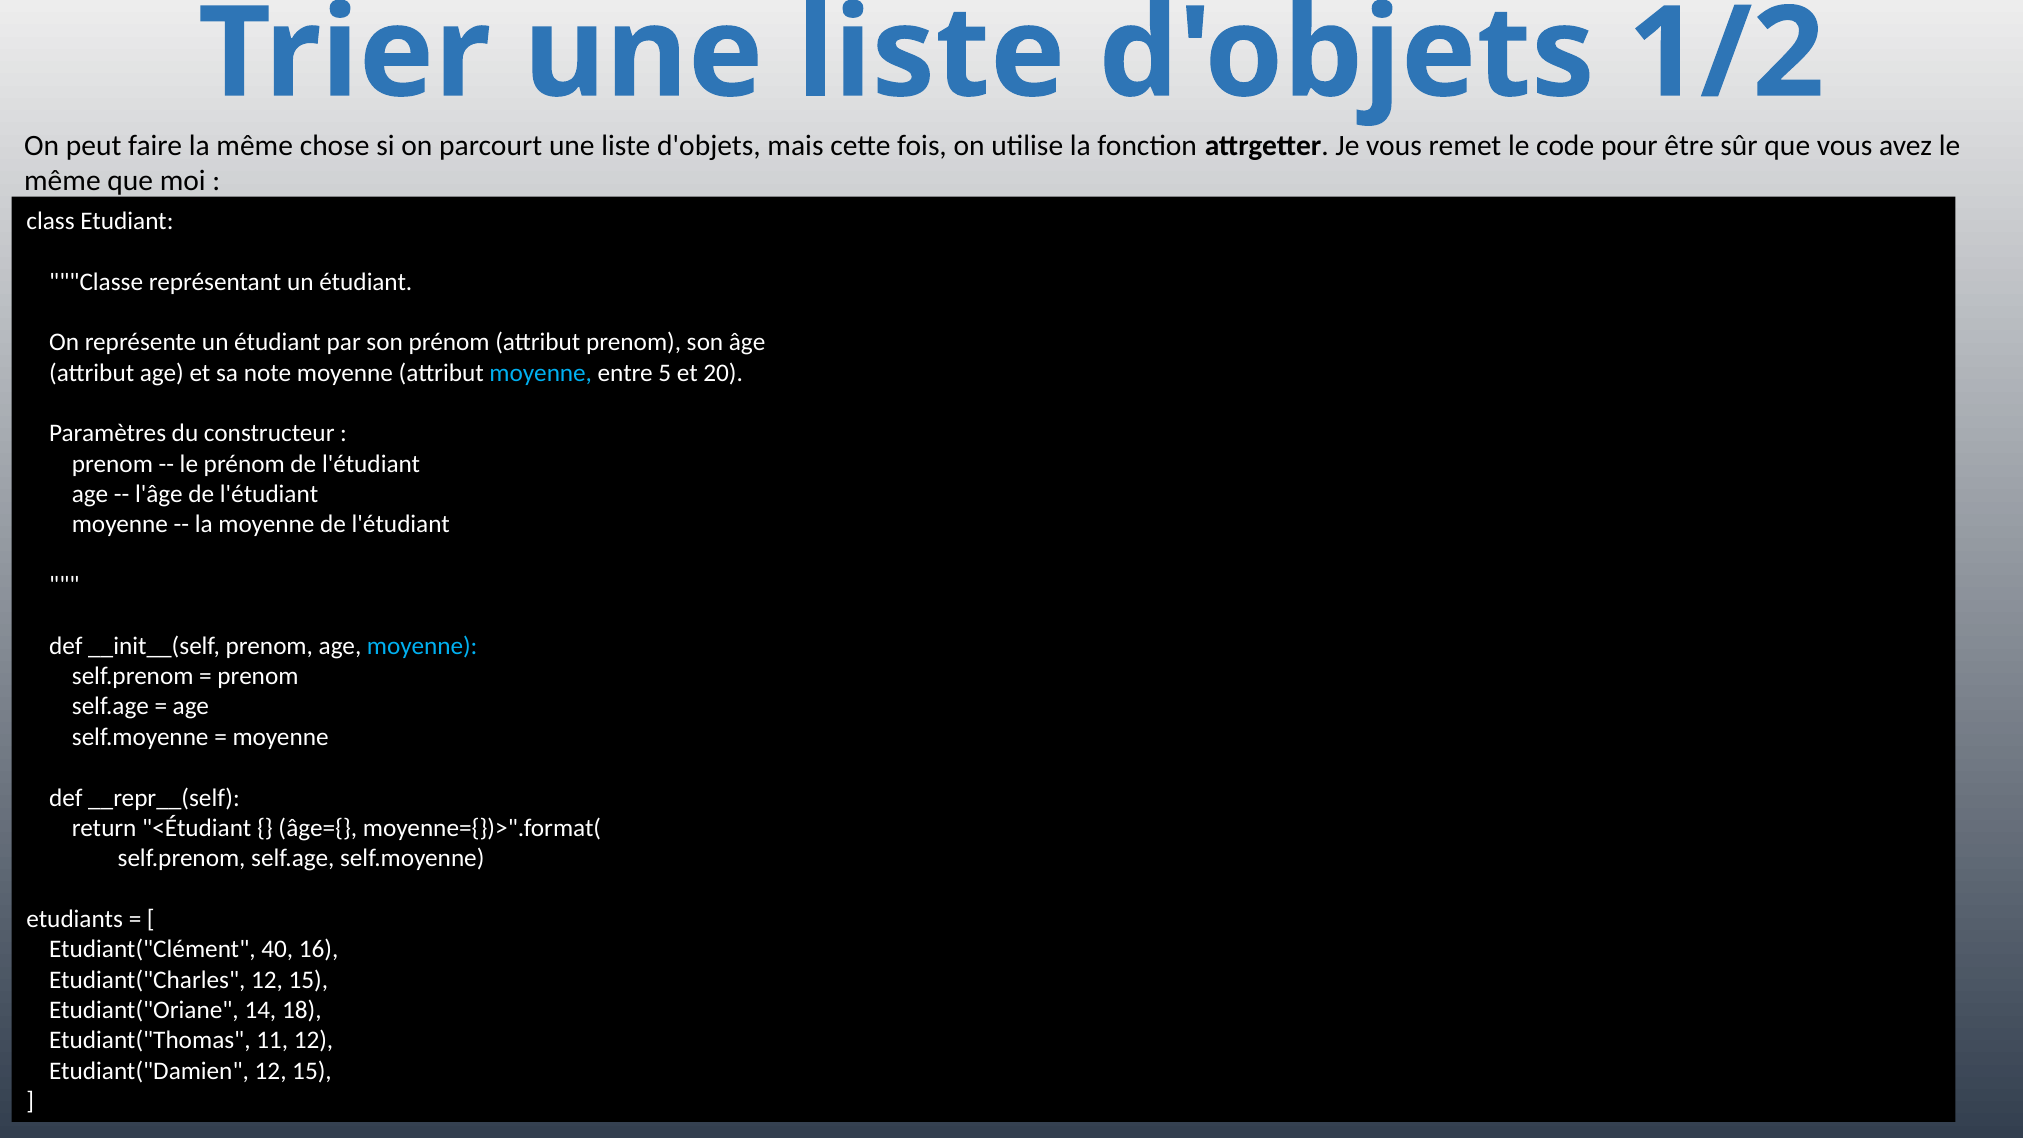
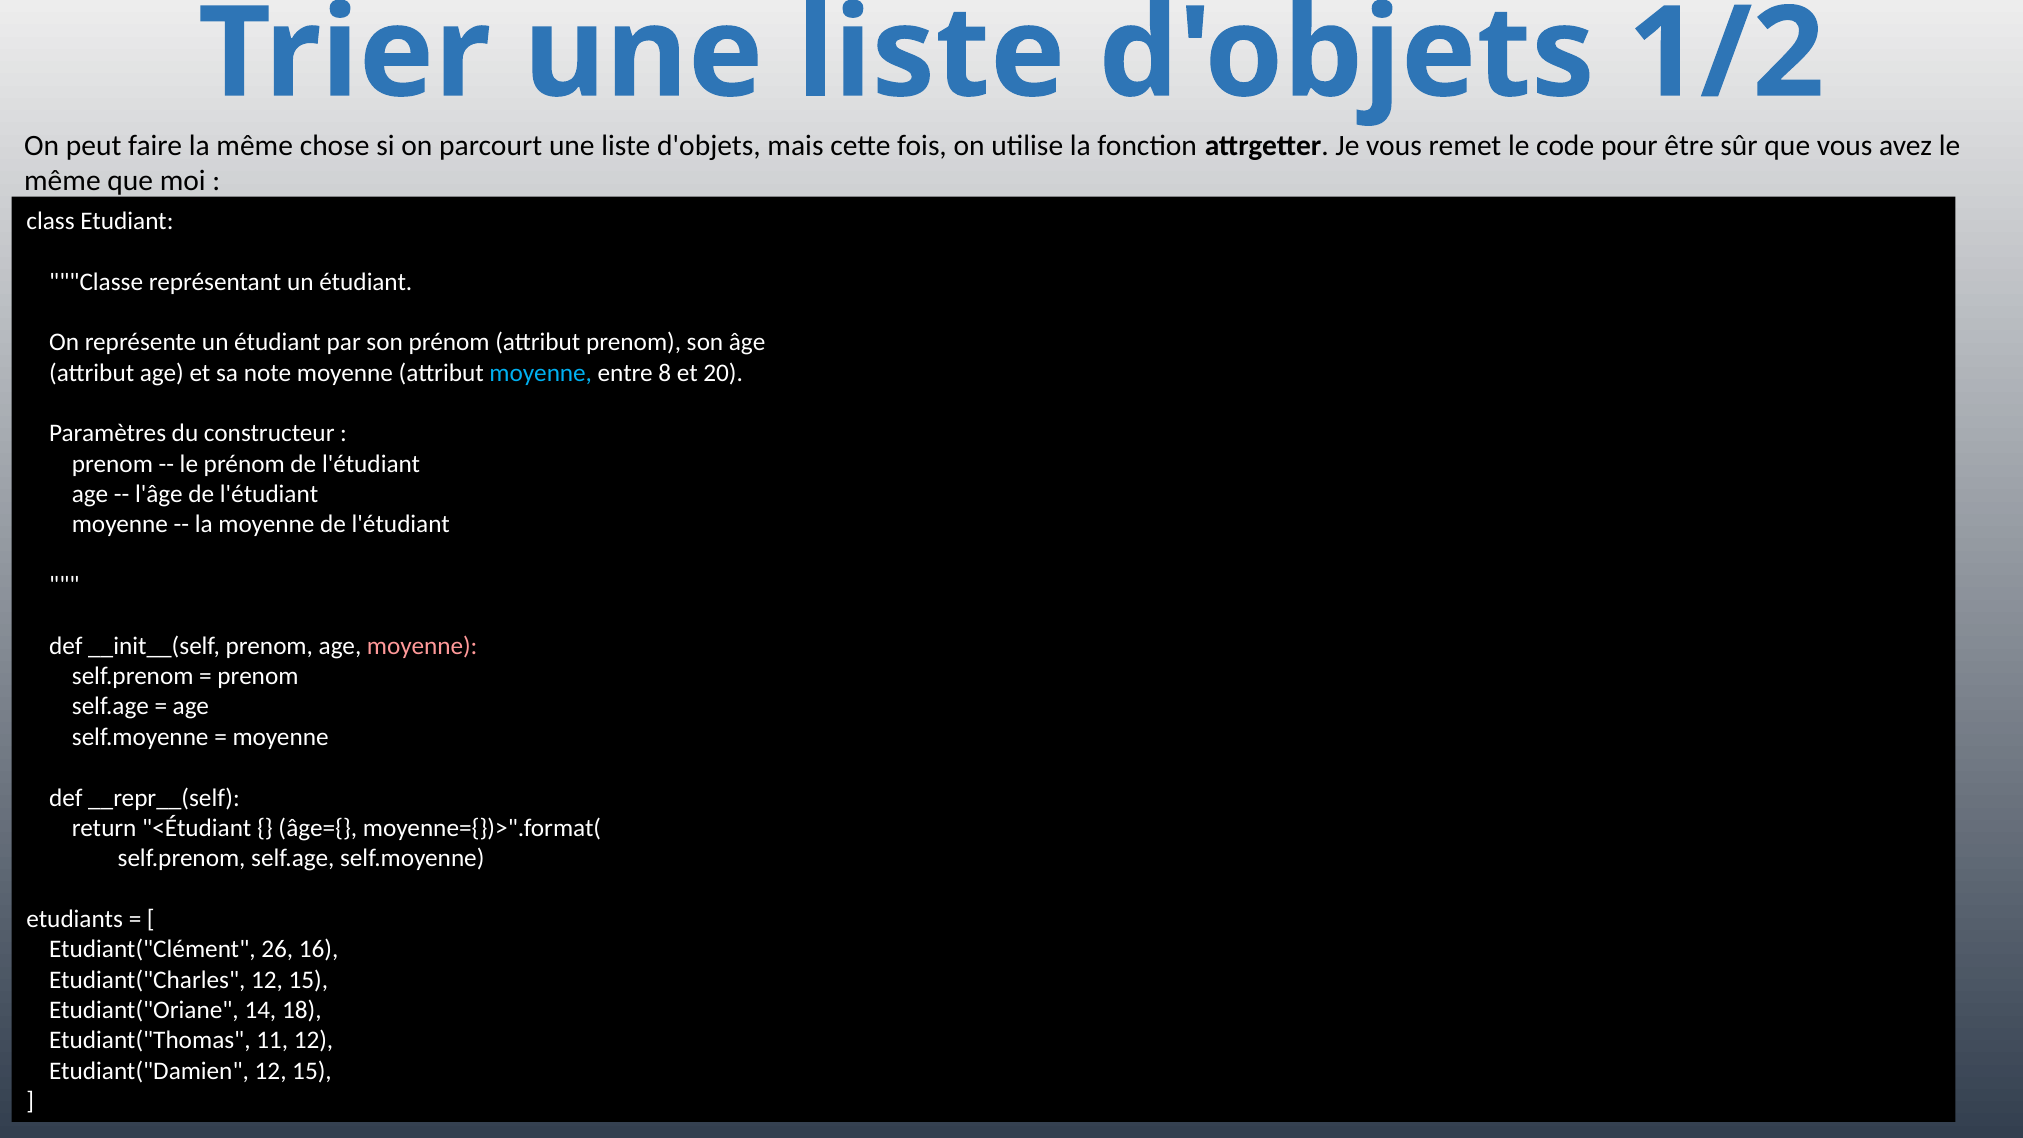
5: 5 -> 8 (665, 373)
moyenne colour: light blue -> pink (422, 646)
40: 40 -> 26 (277, 949)
